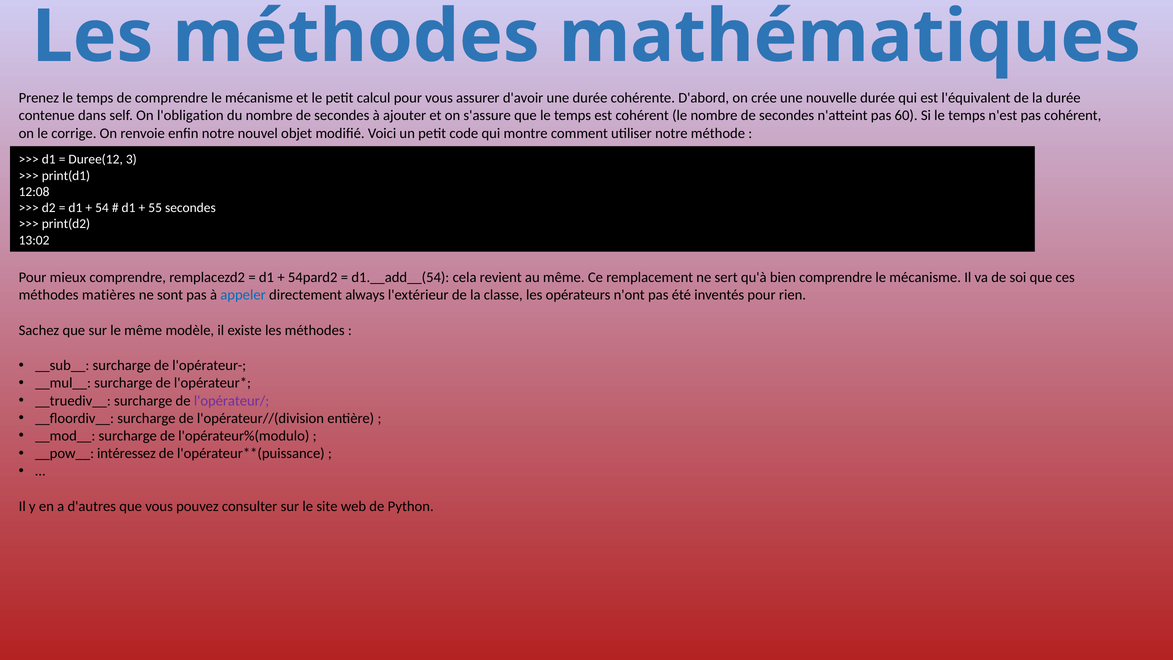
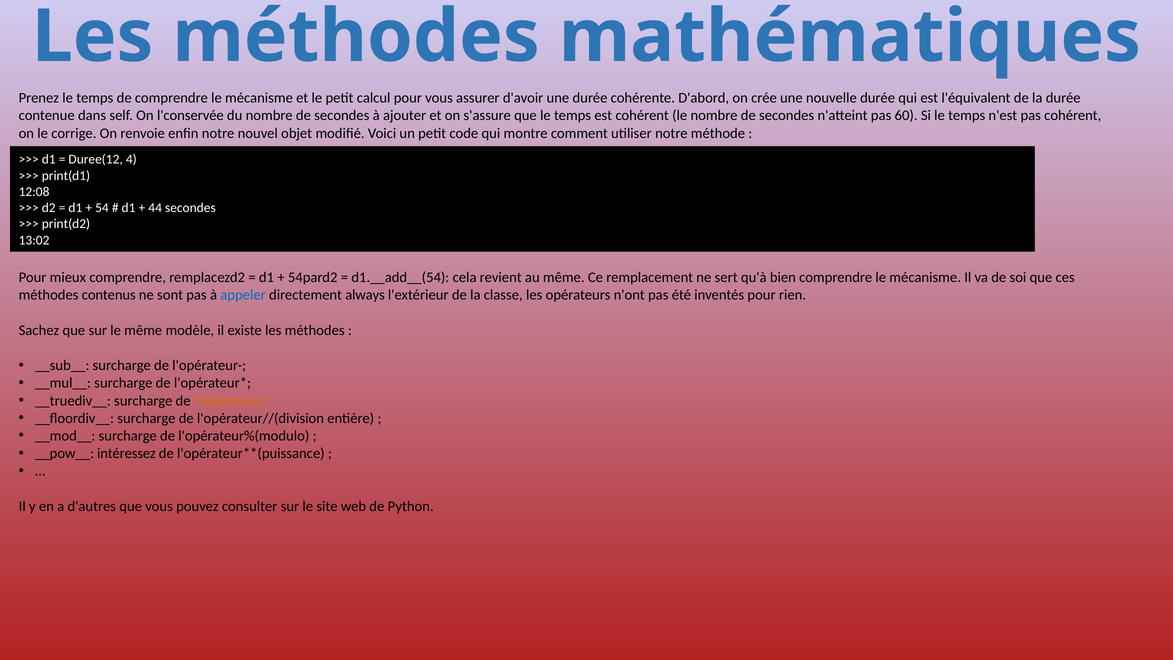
l'obligation: l'obligation -> l'conservée (190, 116)
3: 3 -> 4 (131, 159)
55: 55 -> 44 (155, 208)
matières: matières -> contenus (109, 295)
l'opérateur/ colour: purple -> orange (232, 401)
